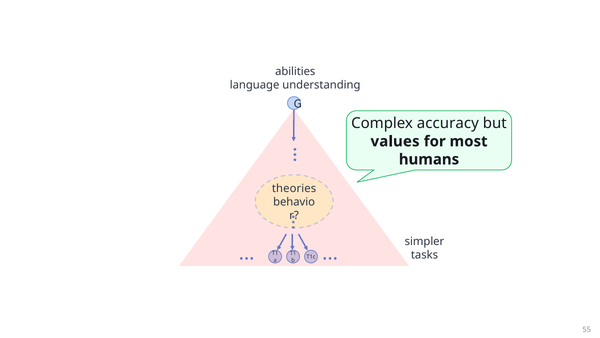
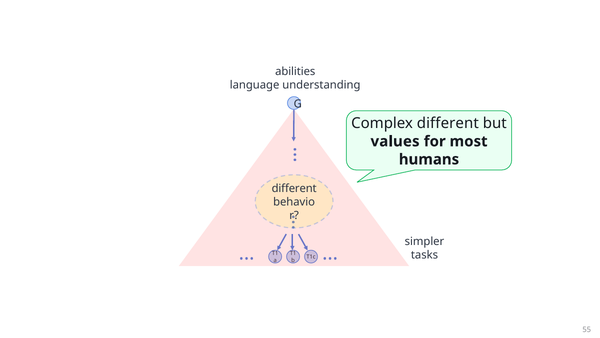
Complex accuracy: accuracy -> different (448, 123)
theories: theories -> different (294, 188)
